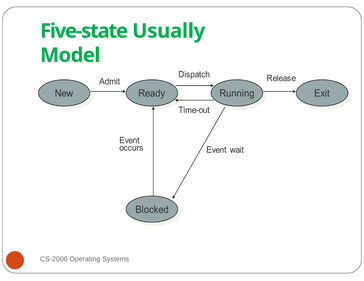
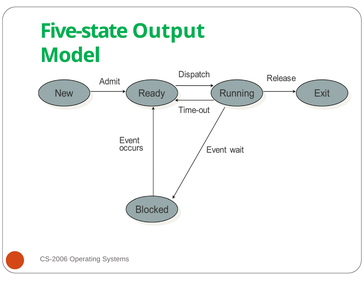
Usually: Usually -> Output (169, 31)
